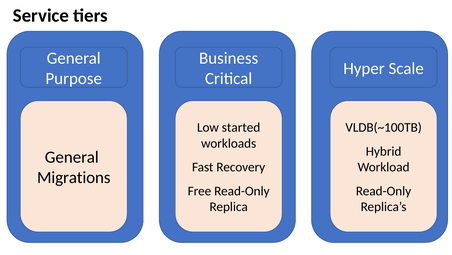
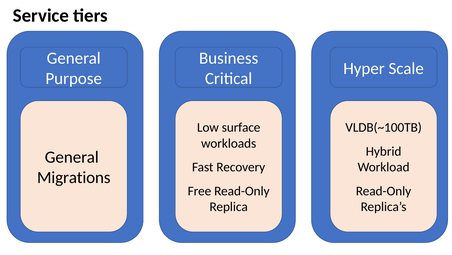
started: started -> surface (241, 127)
